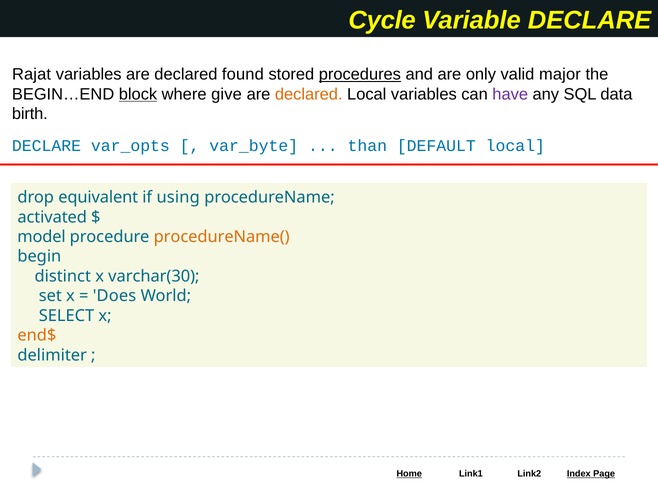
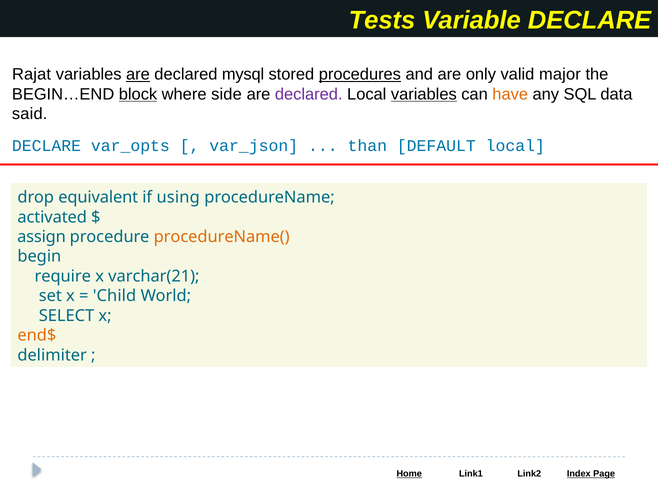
Cycle: Cycle -> Tests (382, 20)
are underline: none -> present (138, 75)
found: found -> mysql (243, 75)
give: give -> side (226, 94)
declared colour: orange -> purple (309, 94)
variables underline: none -> present (424, 94)
have colour: purple -> orange (510, 94)
birth: birth -> said (30, 114)
var_byte: var_byte -> var_json (254, 146)
model: model -> assign (42, 237)
distinct: distinct -> require (63, 277)
varchar(30: varchar(30 -> varchar(21 (154, 277)
Does: Does -> Child (114, 296)
